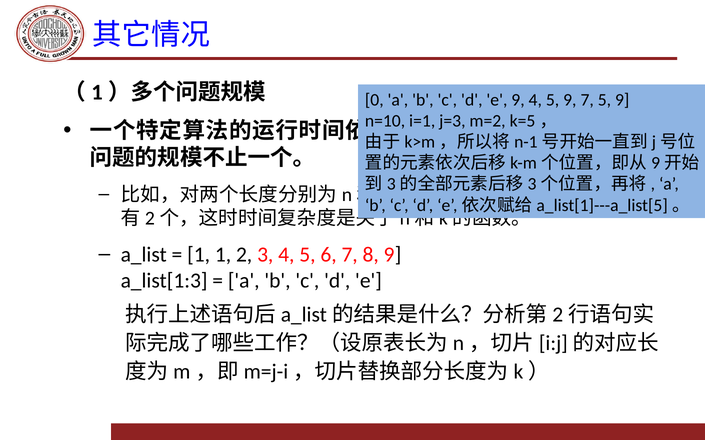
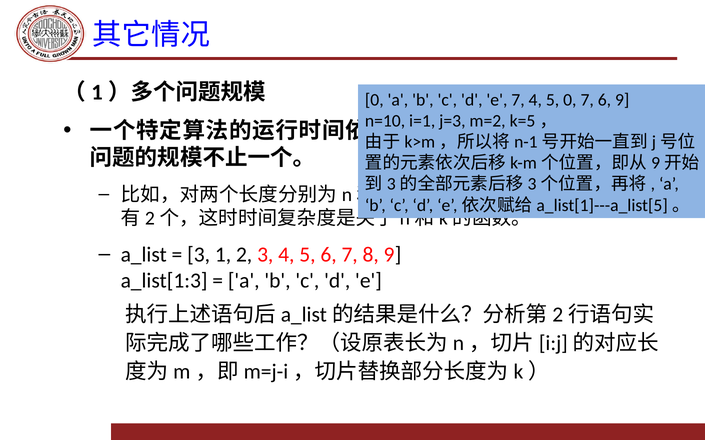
e 9: 9 -> 7 (518, 100)
4 5 9: 9 -> 0 (570, 100)
7 5: 5 -> 6 (604, 100)
1: 1 -> 3 (199, 255)
